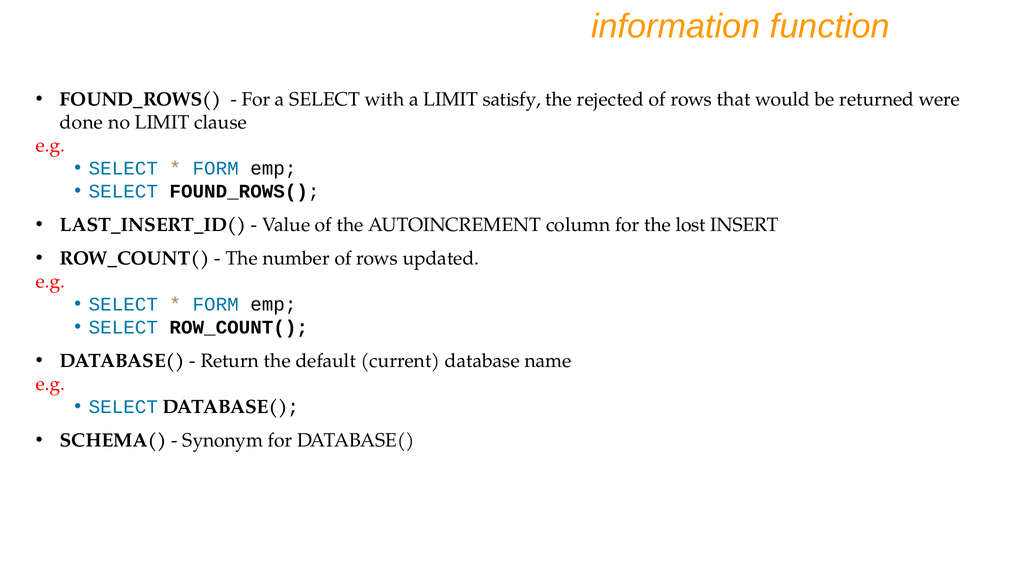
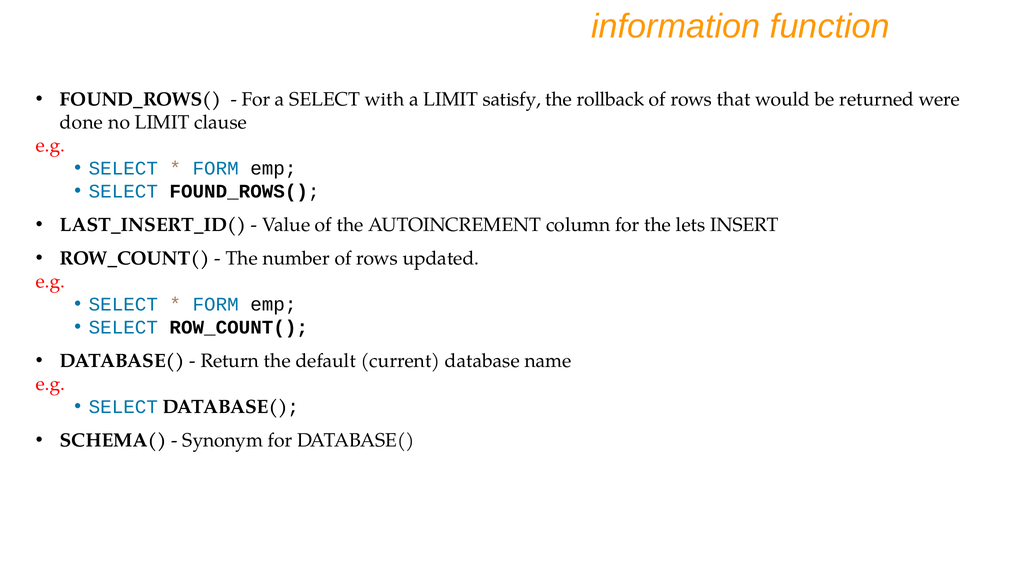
rejected: rejected -> rollback (611, 99)
lost: lost -> lets (691, 225)
